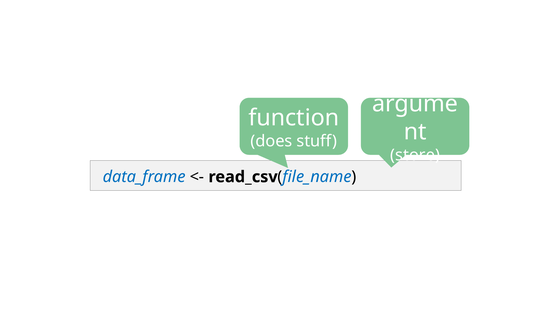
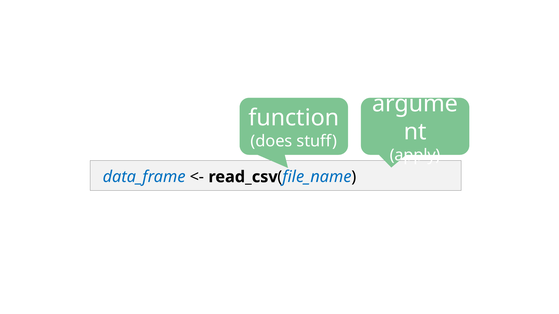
store: store -> apply (415, 155)
